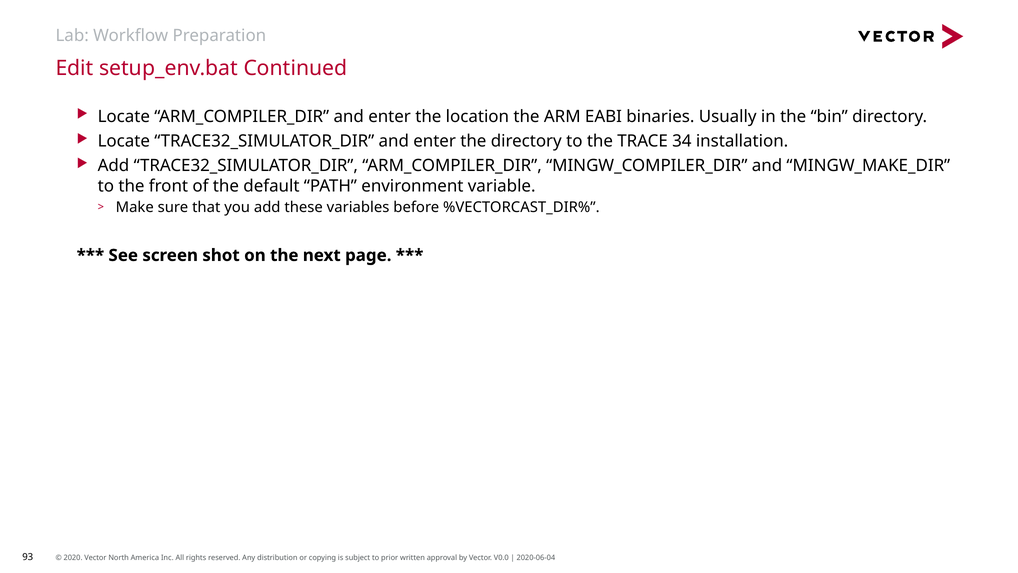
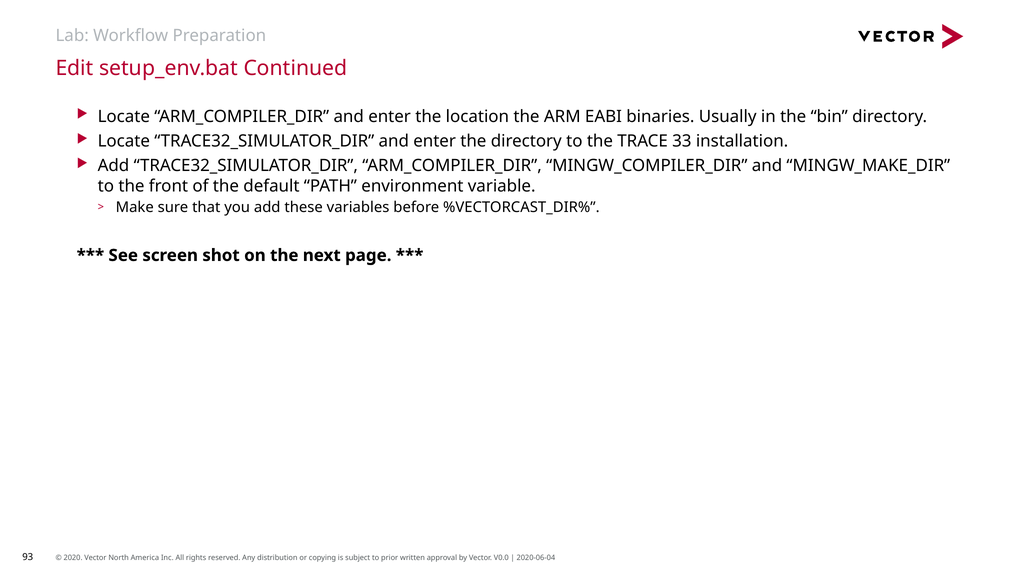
34: 34 -> 33 (682, 141)
